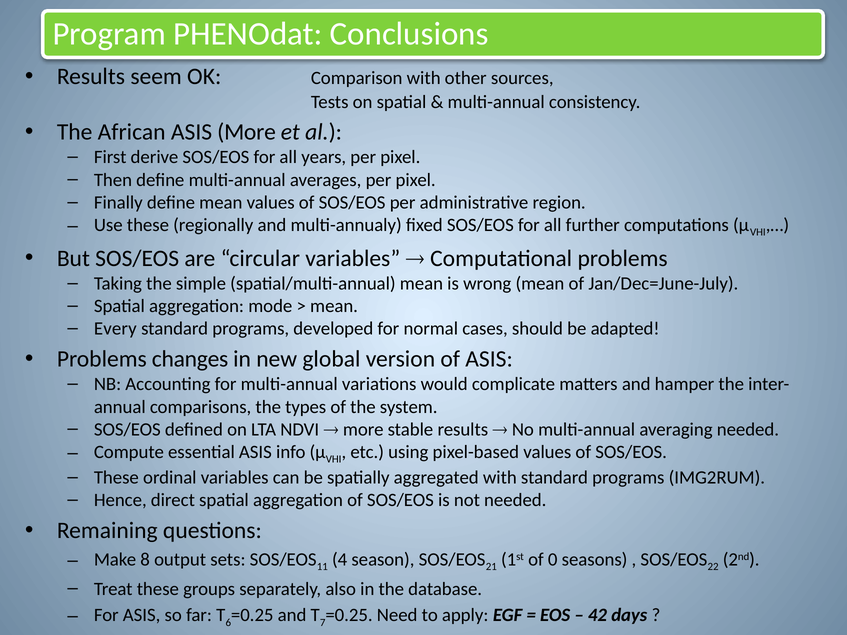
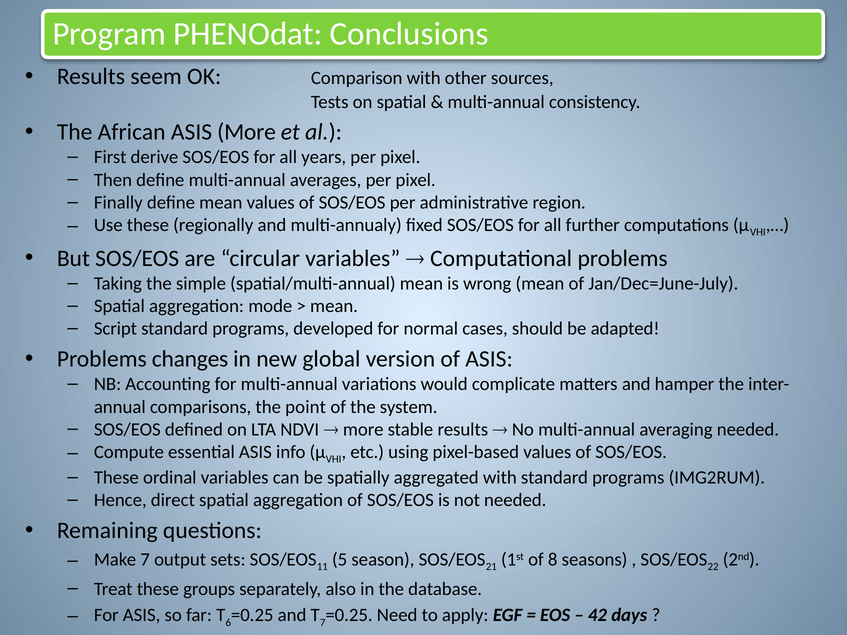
Every: Every -> Script (115, 329)
types: types -> point (306, 407)
Make 8: 8 -> 7 (145, 560)
4: 4 -> 5 (340, 560)
0: 0 -> 8 (553, 560)
